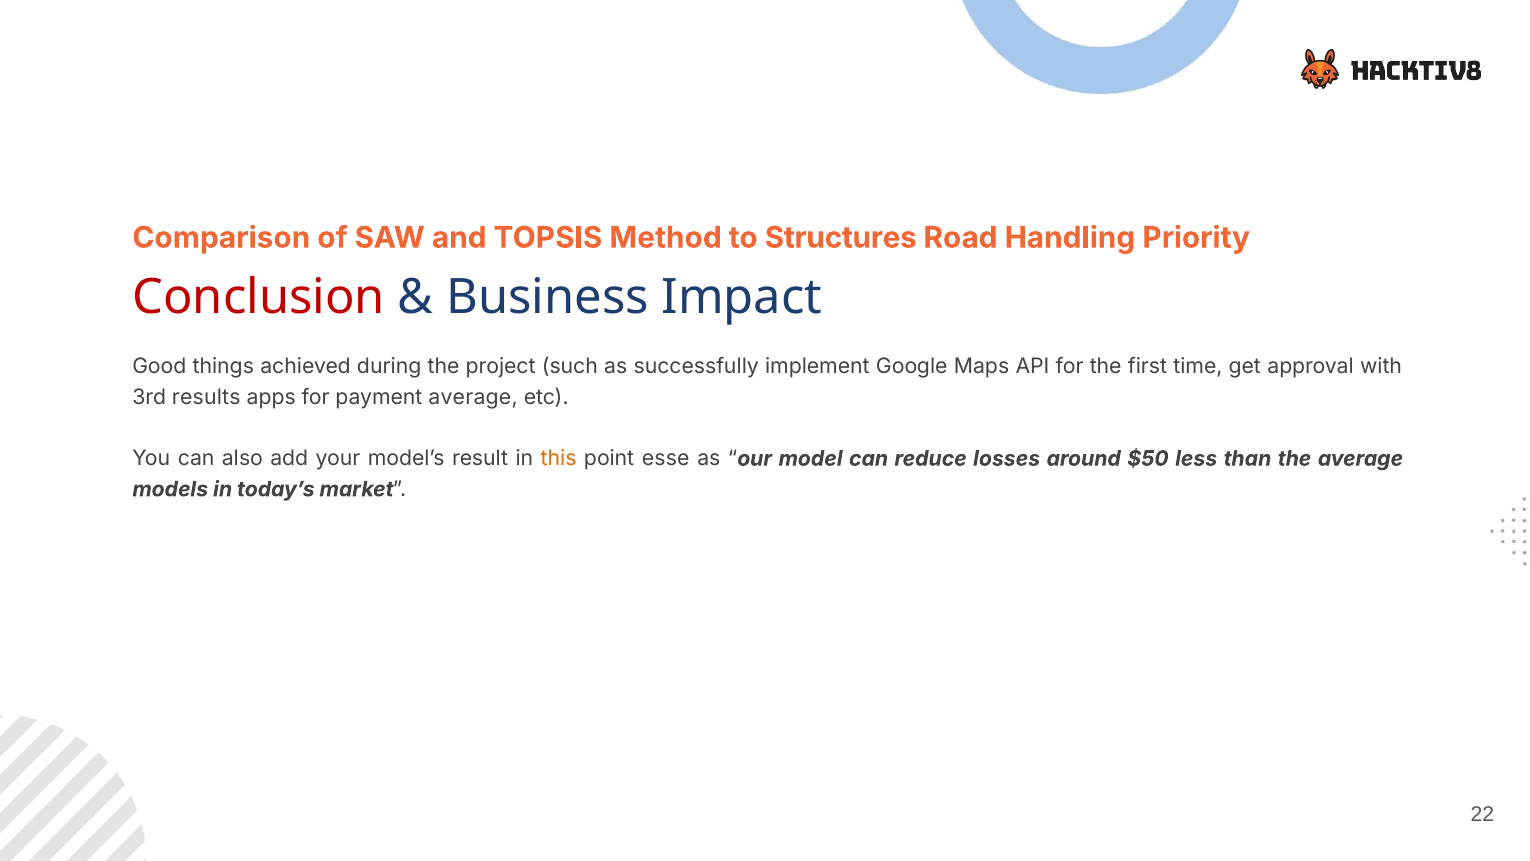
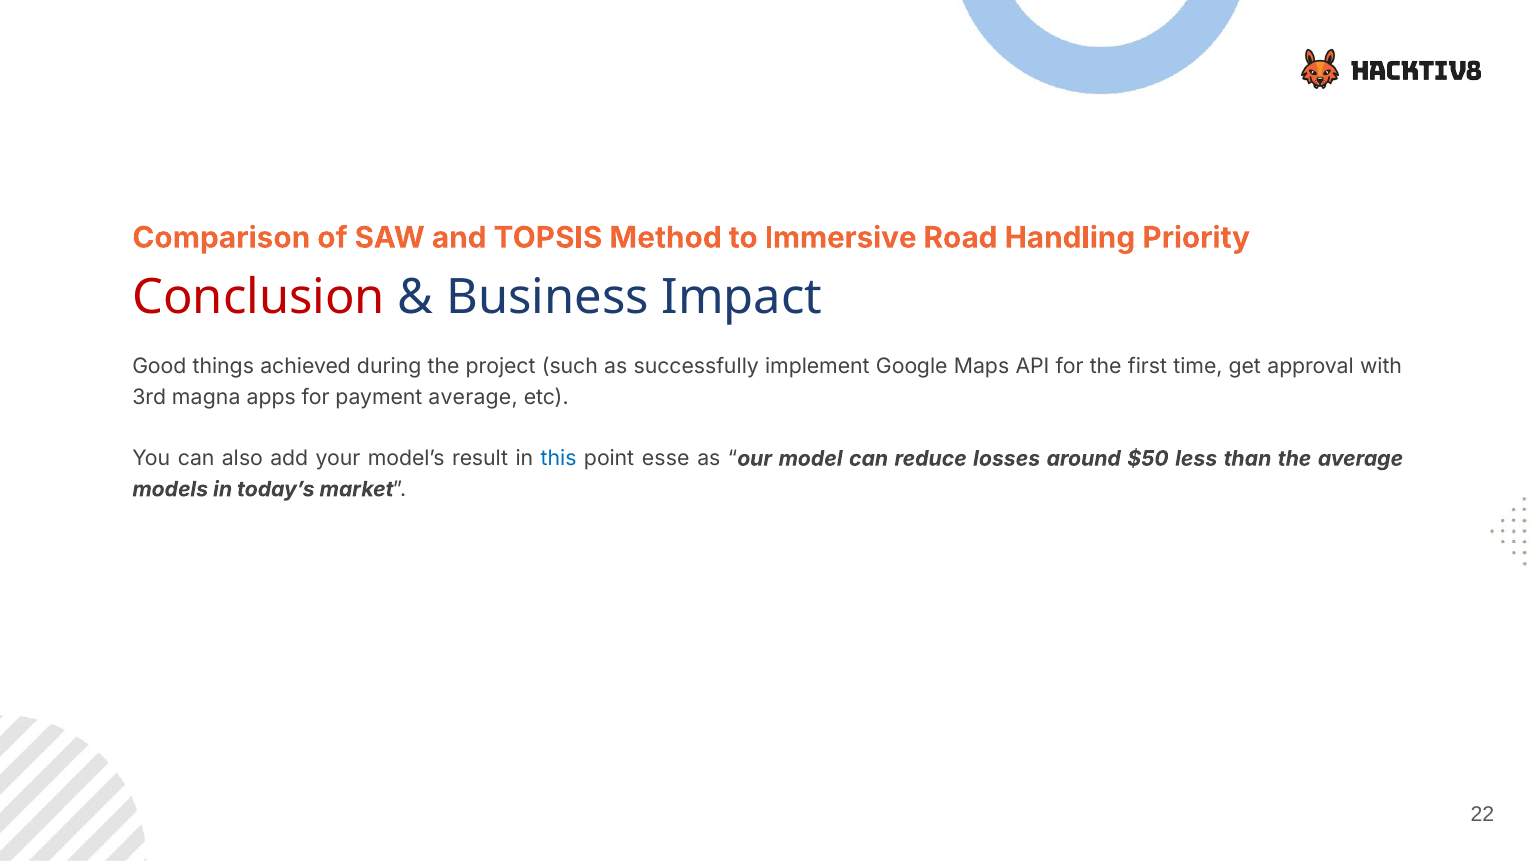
Structures: Structures -> Immersive (841, 238)
results: results -> magna (206, 397)
this colour: orange -> blue (559, 458)
